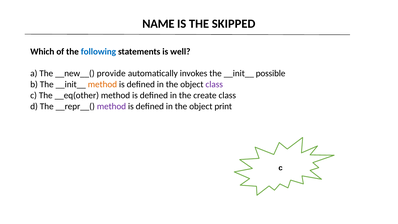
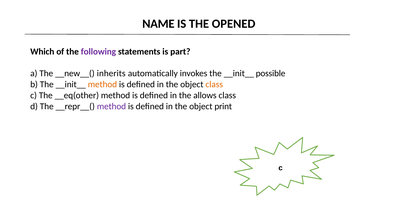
SKIPPED: SKIPPED -> OPENED (234, 24)
following colour: blue -> purple (98, 52)
well: well -> part (180, 52)
provide: provide -> inherits (111, 73)
class colour: purple -> orange (214, 84)
create: create -> allows (205, 95)
